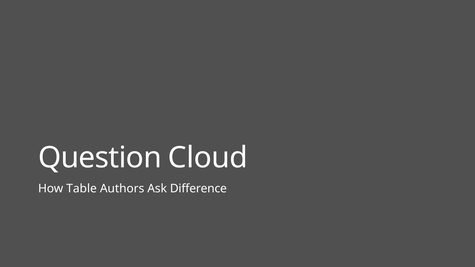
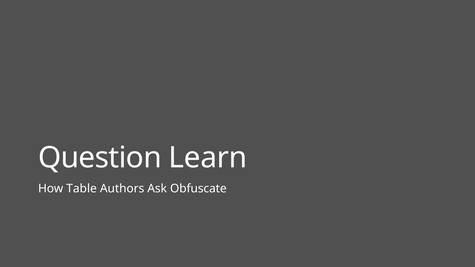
Cloud: Cloud -> Learn (208, 158)
Difference: Difference -> Obfuscate (198, 189)
